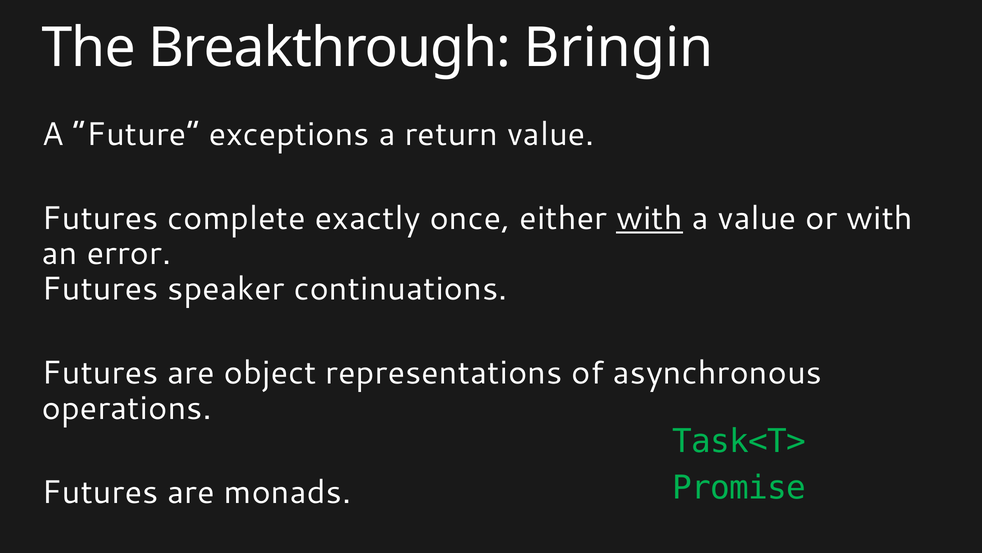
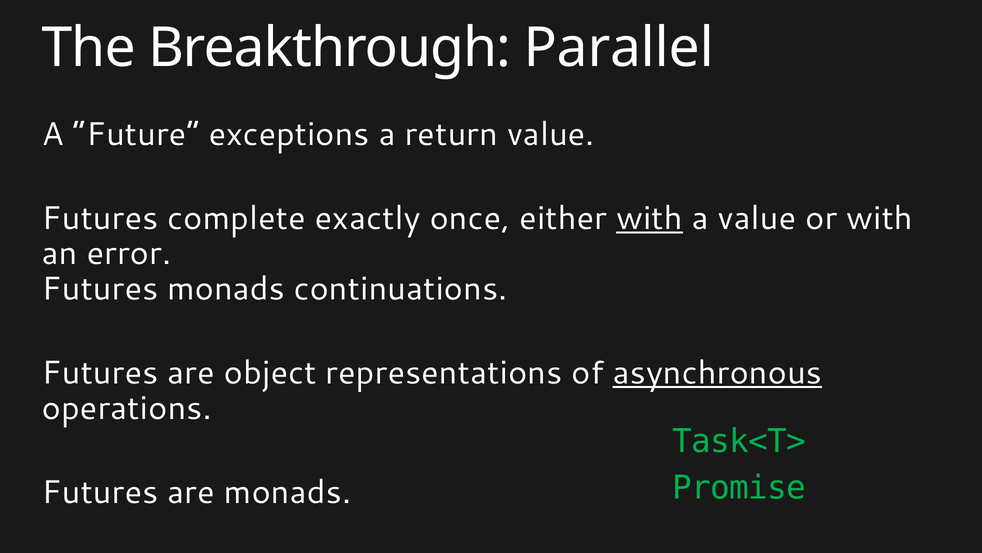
Bringin: Bringin -> Parallel (619, 48)
Futures speaker: speaker -> monads (226, 289)
asynchronous underline: none -> present (717, 373)
